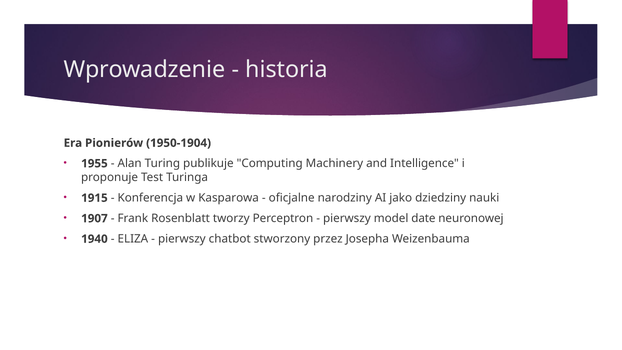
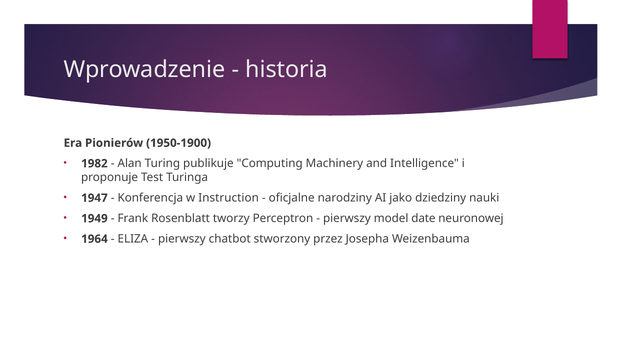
1950-1904: 1950-1904 -> 1950-1900 (179, 143)
1955: 1955 -> 1982 (94, 163)
1915: 1915 -> 1947 (94, 198)
Kasparowa: Kasparowa -> Instruction (229, 198)
1907: 1907 -> 1949 (94, 218)
1940: 1940 -> 1964 (94, 239)
